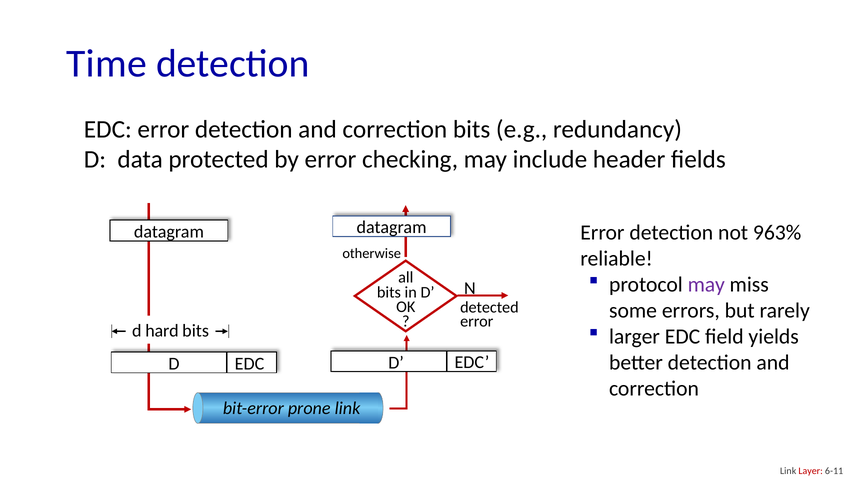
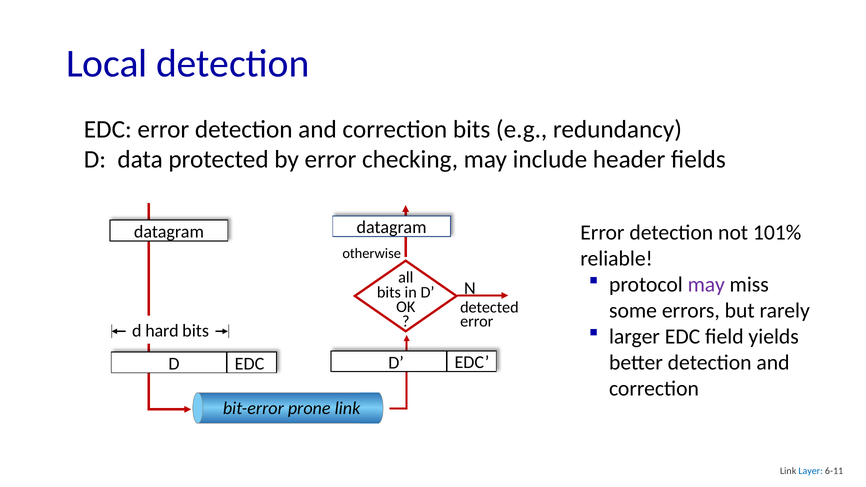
Time: Time -> Local (107, 64)
963%: 963% -> 101% (777, 233)
Layer colour: red -> blue (811, 471)
